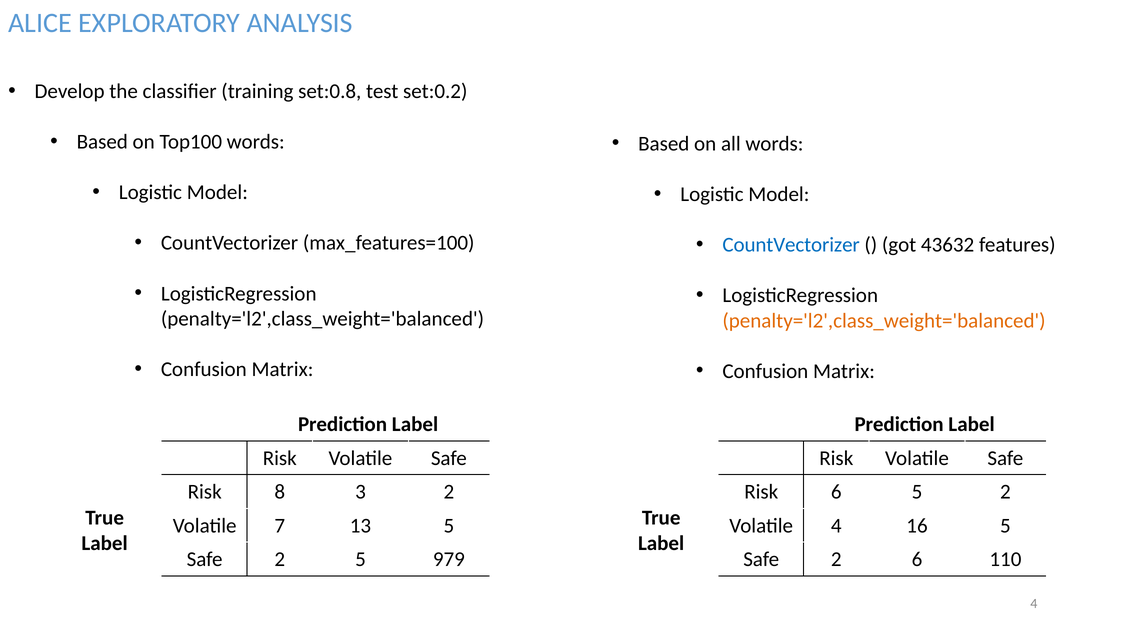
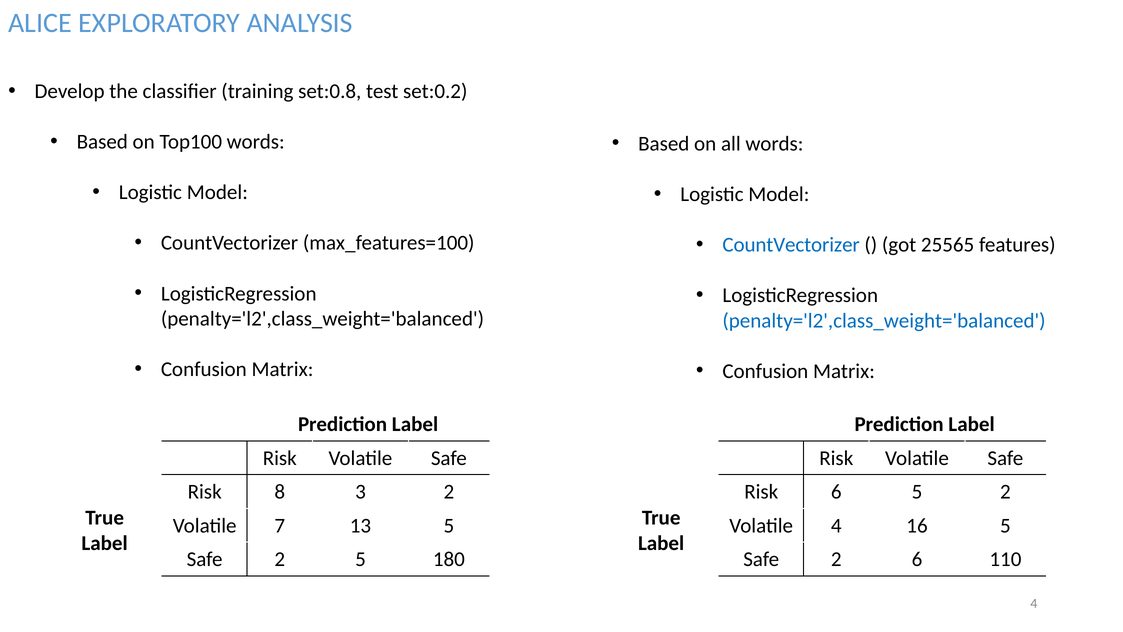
43632: 43632 -> 25565 (948, 245)
penalty='l2',class_weight='balanced colour: orange -> blue (884, 320)
979: 979 -> 180 (449, 559)
